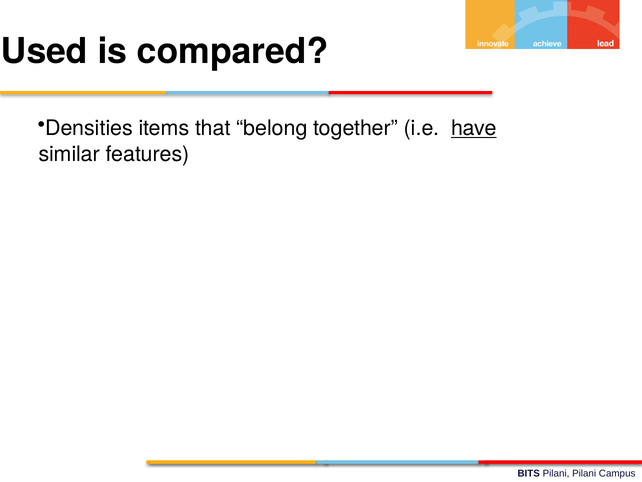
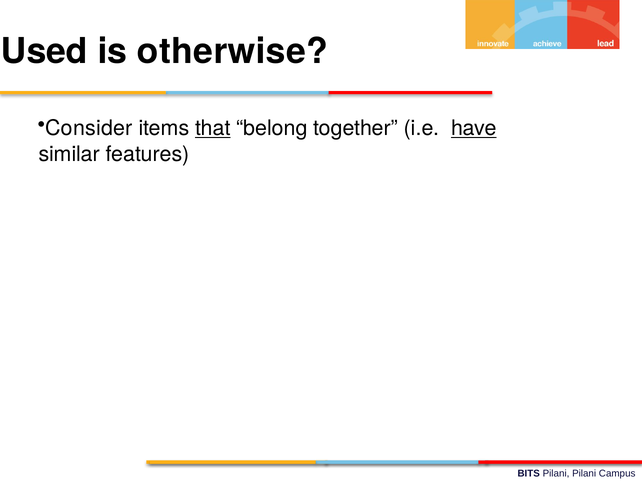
compared: compared -> otherwise (233, 52)
Densities: Densities -> Consider (89, 128)
that underline: none -> present (213, 128)
